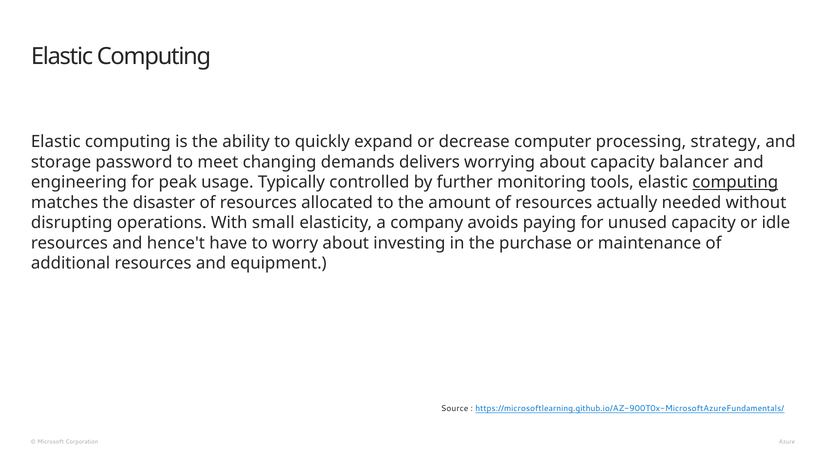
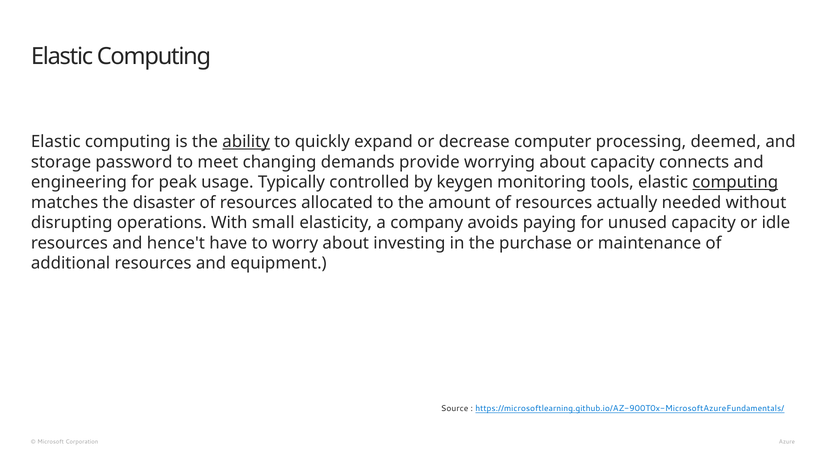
ability underline: none -> present (246, 142)
strategy: strategy -> deemed (726, 142)
delivers: delivers -> provide (429, 162)
balancer: balancer -> connects (694, 162)
further: further -> keygen (465, 182)
